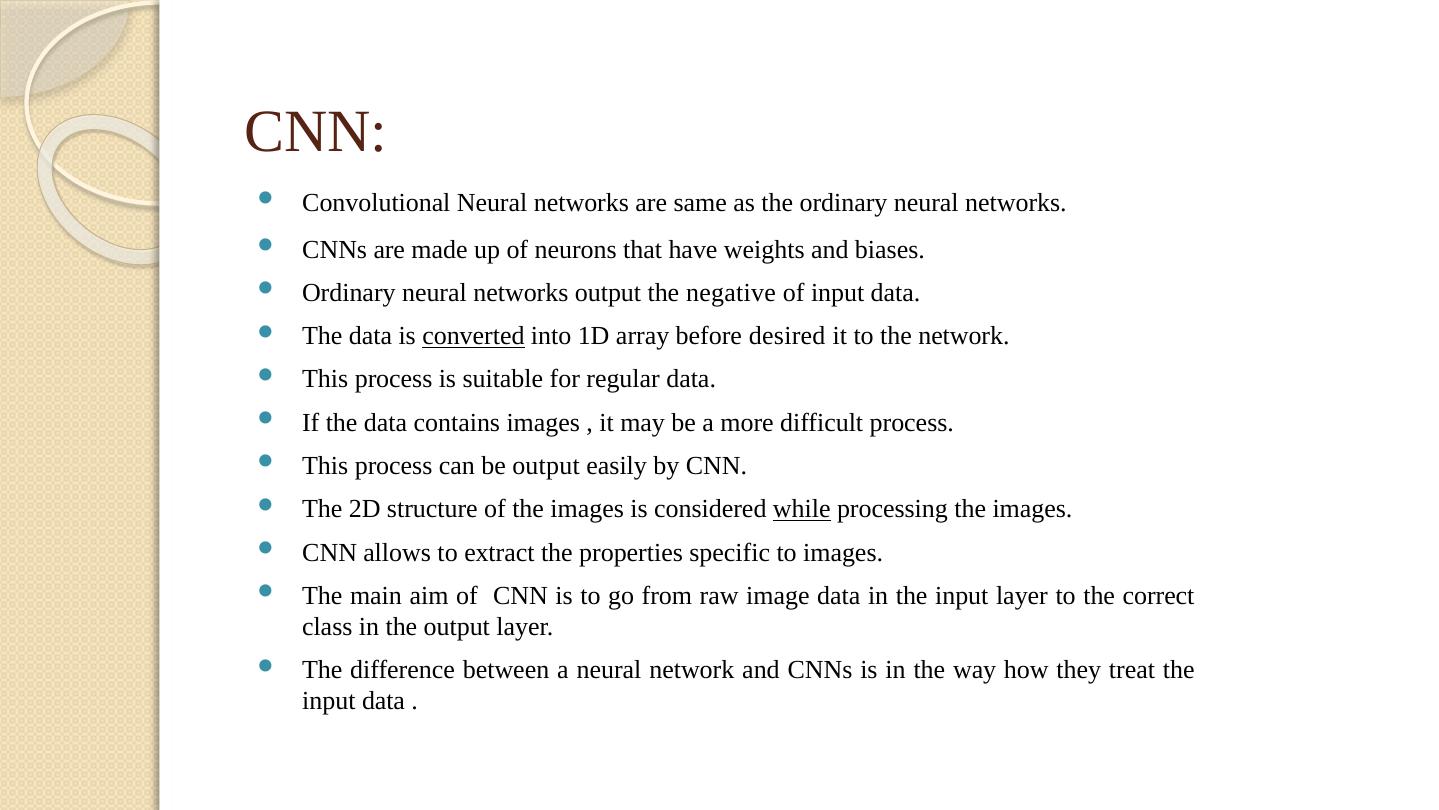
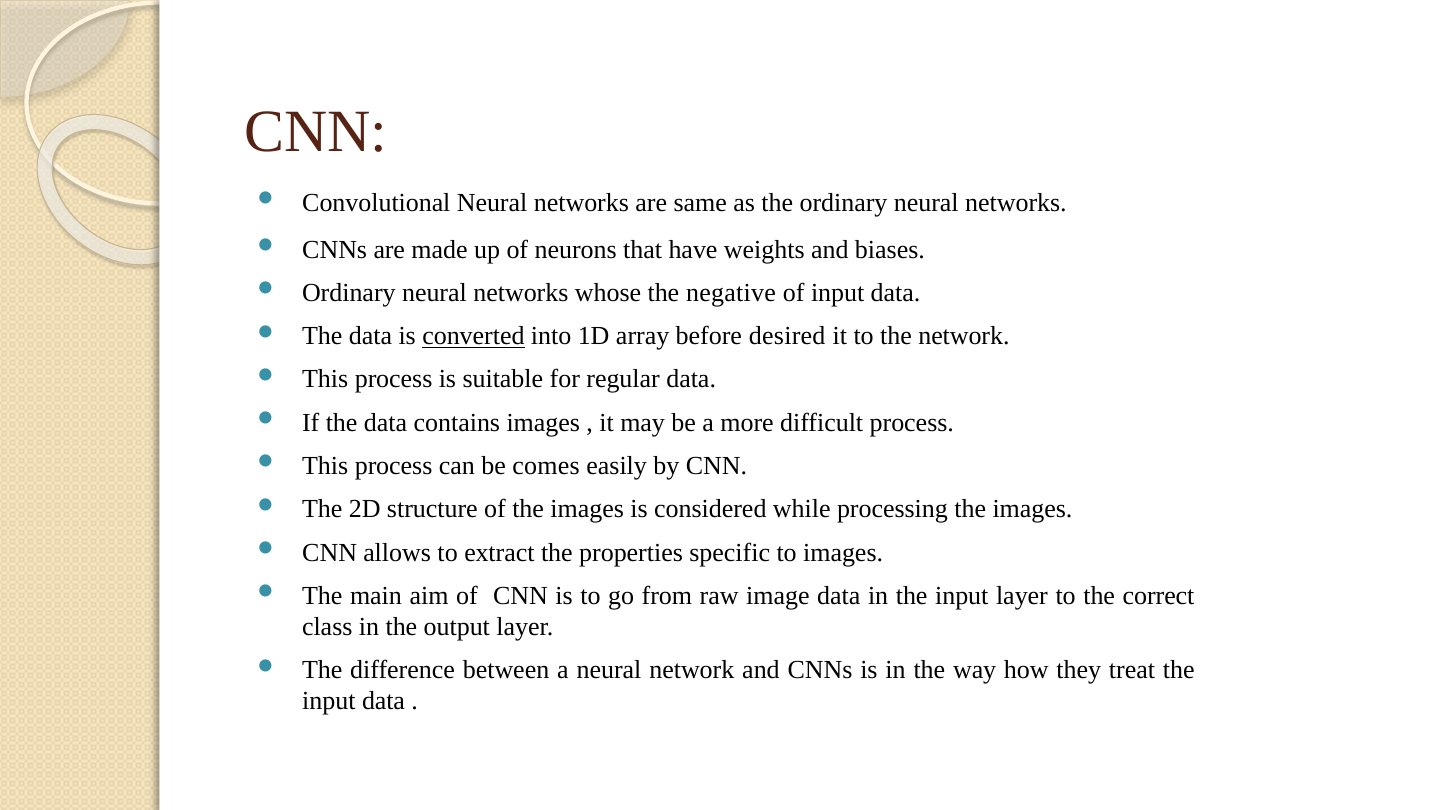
networks output: output -> whose (608, 293)
be output: output -> comes (546, 466)
while underline: present -> none (802, 509)
